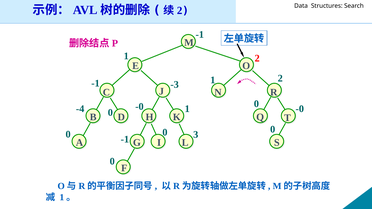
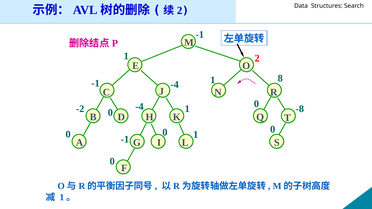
1 2: 2 -> 8 (280, 78)
-3: -3 -> -4 (175, 85)
-0: -0 -> -4 (139, 107)
-4: -4 -> -2 (80, 109)
-0: -0 -> -8 (300, 109)
0 3: 3 -> 1 (196, 135)
